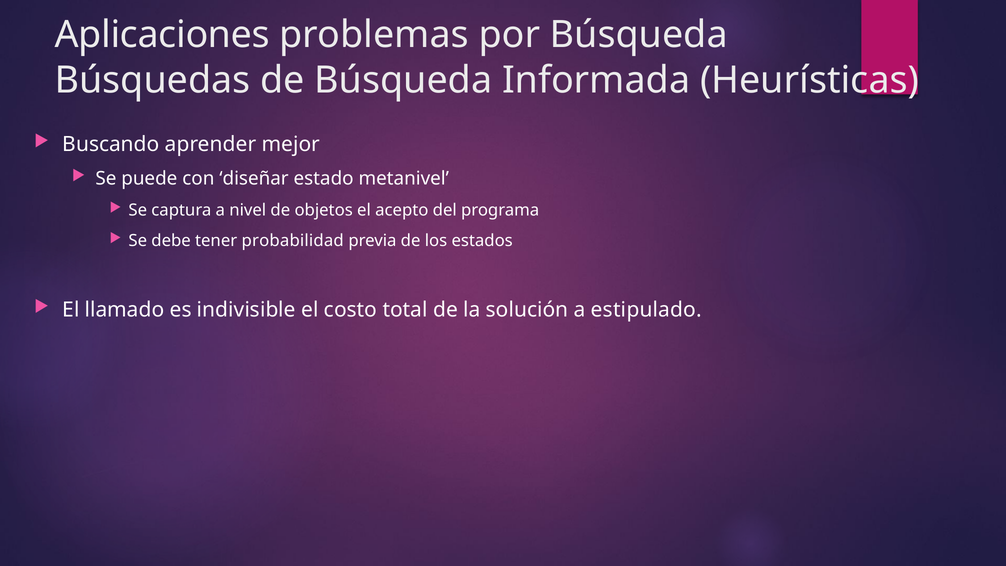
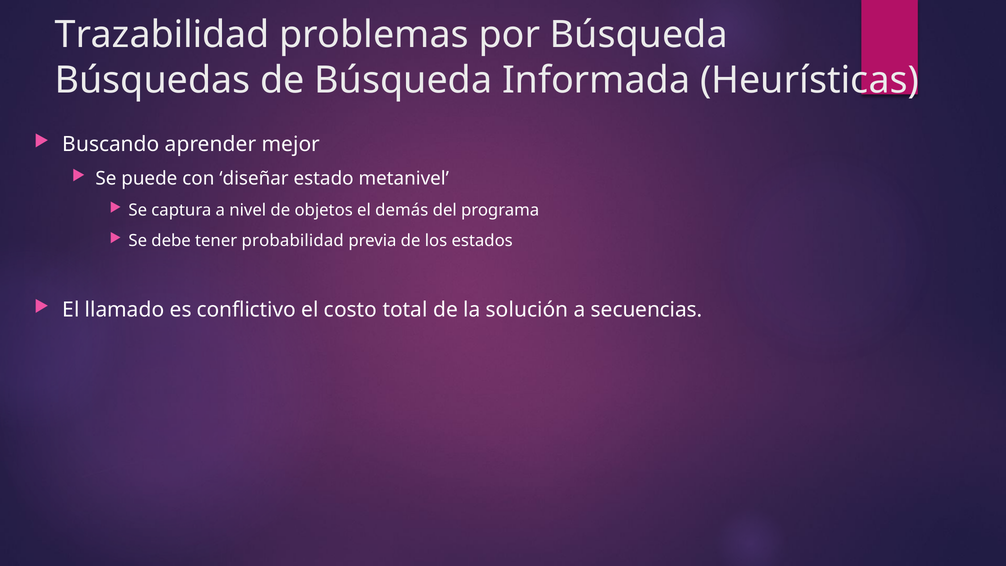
Aplicaciones: Aplicaciones -> Trazabilidad (162, 35)
acepto: acepto -> demás (402, 210)
indivisible: indivisible -> conflictivo (246, 310)
estipulado: estipulado -> secuencias (647, 310)
